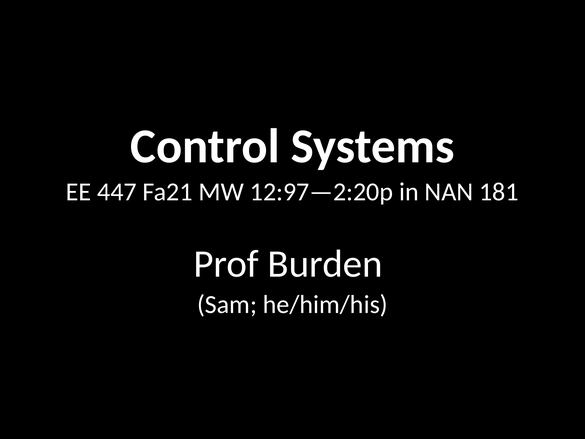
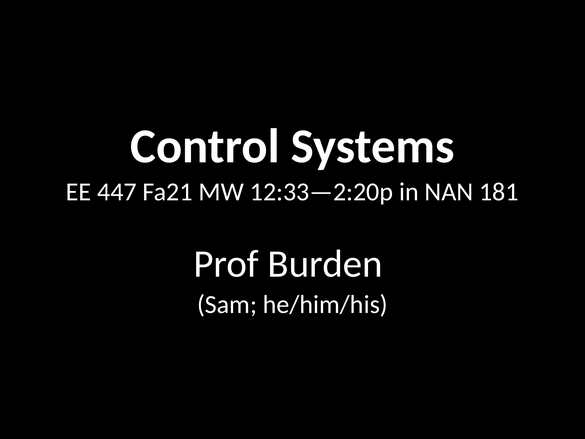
12:97—2:20p: 12:97—2:20p -> 12:33—2:20p (321, 192)
